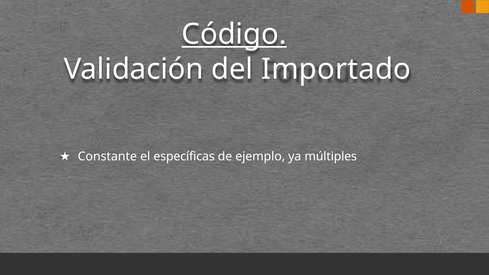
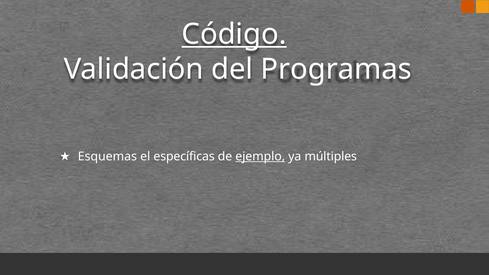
Importado: Importado -> Programas (336, 69)
Constante: Constante -> Esquemas (107, 157)
ejemplo underline: none -> present (260, 157)
